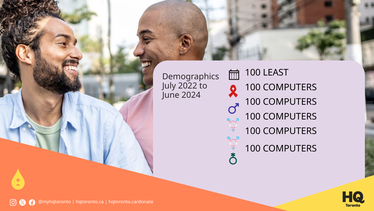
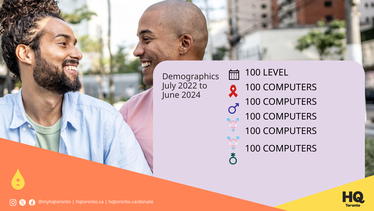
LEAST: LEAST -> LEVEL (276, 72)
